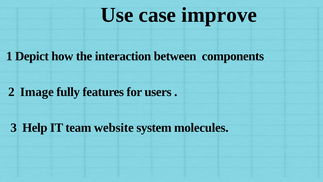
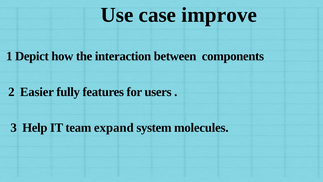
Image: Image -> Easier (37, 92)
website: website -> expand (114, 127)
